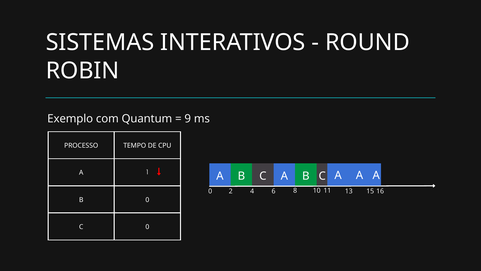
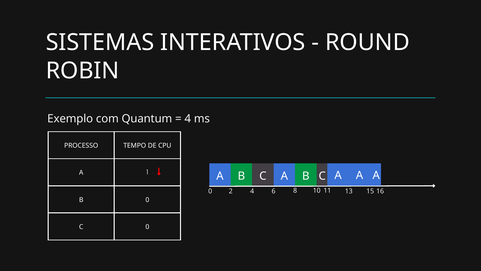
9: 9 -> 4 (188, 119)
